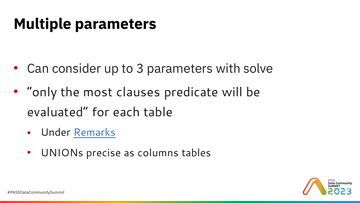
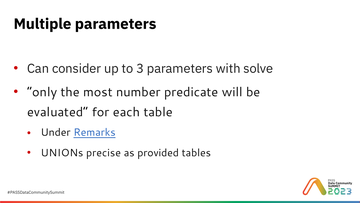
clauses: clauses -> number (138, 92)
columns: columns -> provided (158, 152)
